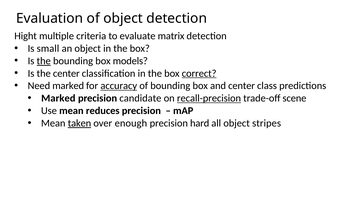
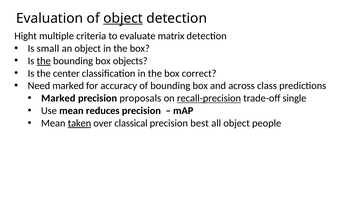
object underline: none -> present (123, 18)
models: models -> objects (130, 61)
correct underline: present -> none (199, 73)
accuracy underline: present -> none (119, 86)
and center: center -> across (242, 86)
candidate: candidate -> proposals (140, 98)
scene: scene -> single (294, 98)
enough: enough -> classical (131, 123)
hard: hard -> best (200, 123)
stripes: stripes -> people (267, 123)
